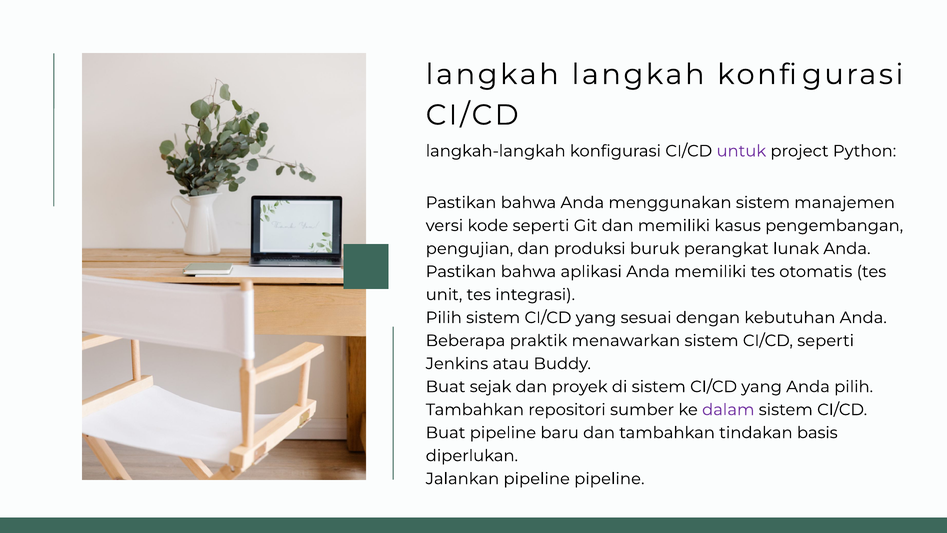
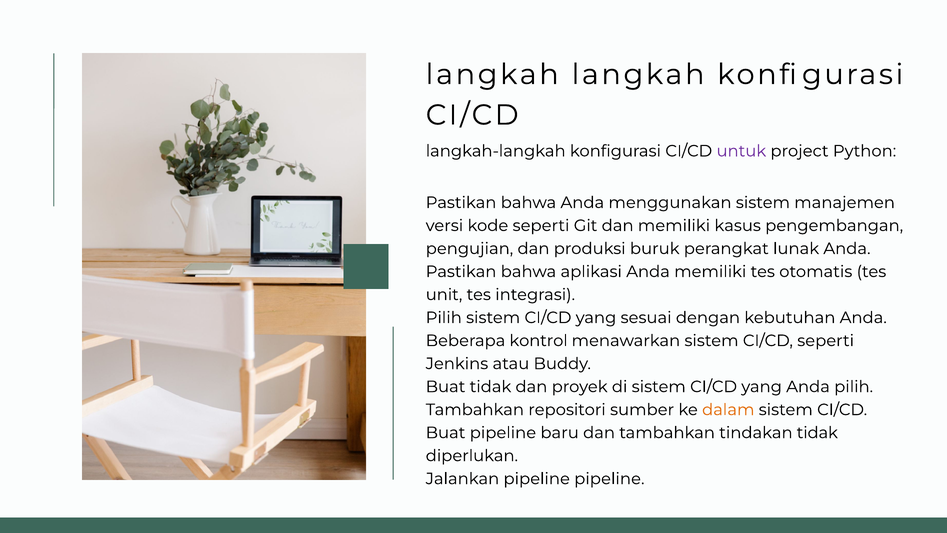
praktik: praktik -> kontrol (539, 340)
Buat sejak: sejak -> tidak (490, 386)
dalam colour: purple -> orange (728, 410)
tindakan basis: basis -> tidak (817, 433)
